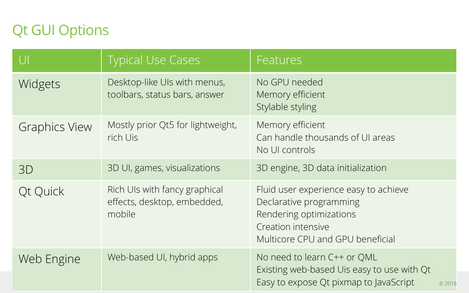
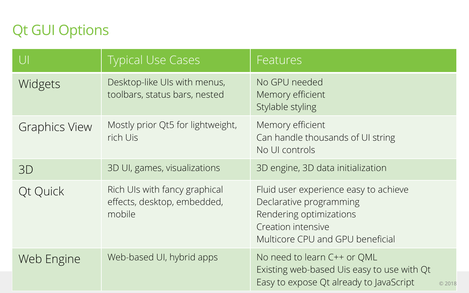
answer: answer -> nested (210, 95)
areas: areas -> string (384, 138)
pixmap: pixmap -> already (347, 282)
